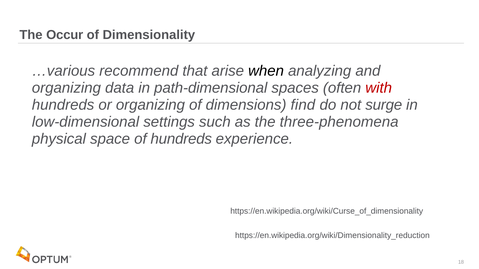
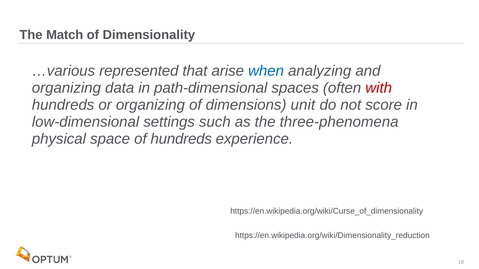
Occur: Occur -> Match (65, 35)
recommend: recommend -> represented (139, 71)
when colour: black -> blue (266, 71)
find: find -> unit (303, 105)
surge: surge -> score (384, 105)
